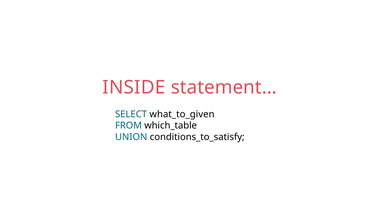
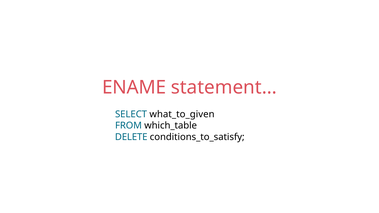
INSIDE: INSIDE -> ENAME (134, 88)
UNION: UNION -> DELETE (131, 137)
